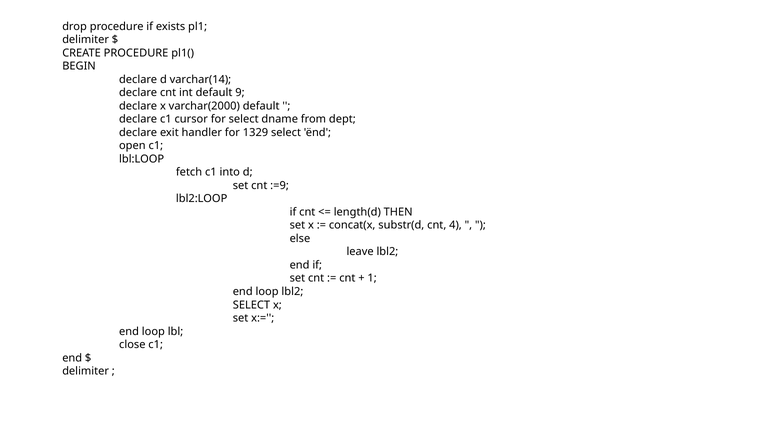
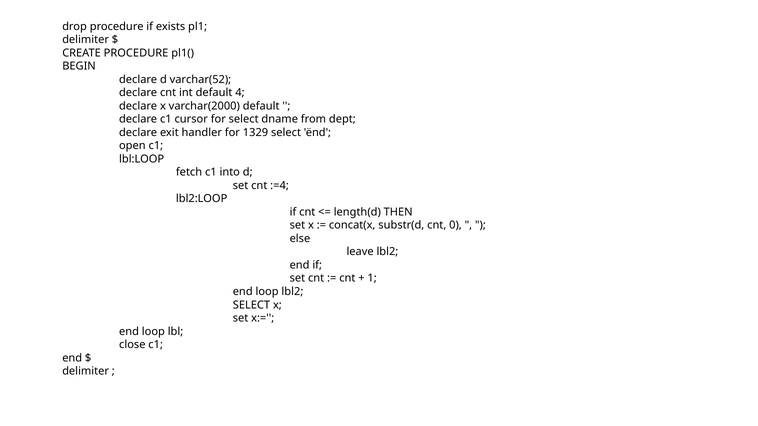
varchar(14: varchar(14 -> varchar(52 (200, 79)
9: 9 -> 4 (240, 93)
:=9: :=9 -> :=4 (280, 186)
4: 4 -> 0 (455, 225)
